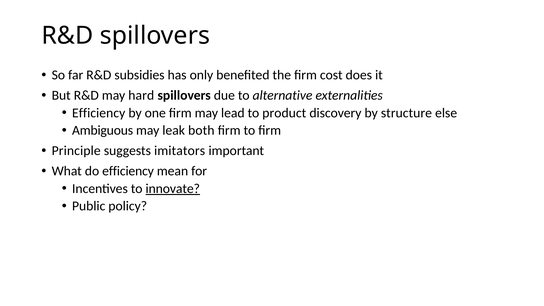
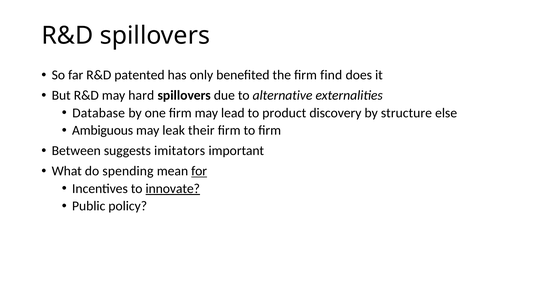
subsidies: subsidies -> patented (139, 75)
cost: cost -> find (331, 75)
Efficiency: Efficiency -> Database (99, 113)
both: both -> their (201, 130)
Principle: Principle -> Between (76, 151)
do efficiency: efficiency -> spending (128, 171)
for underline: none -> present (199, 171)
